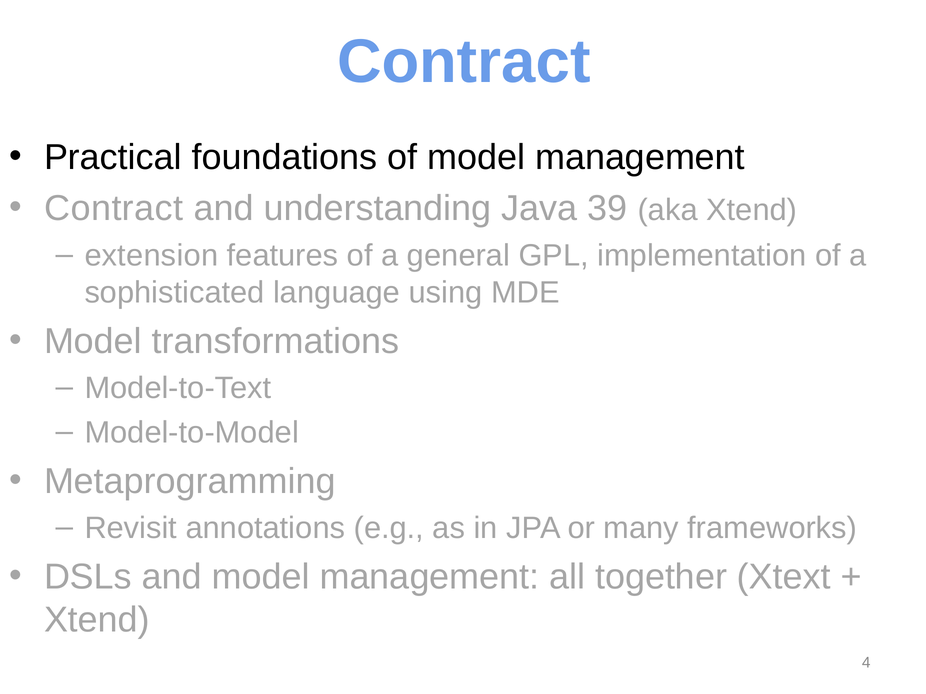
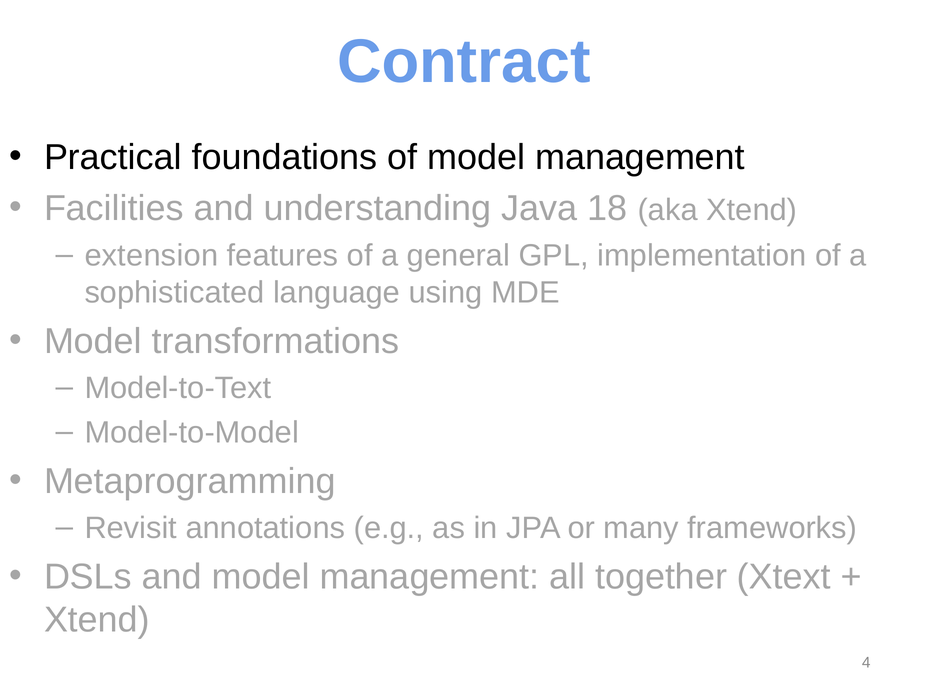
Contract: Contract -> Facilities (114, 209)
39: 39 -> 18 (607, 209)
